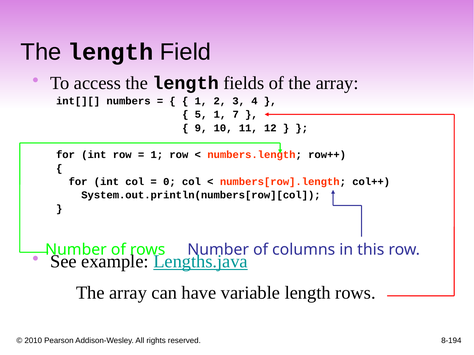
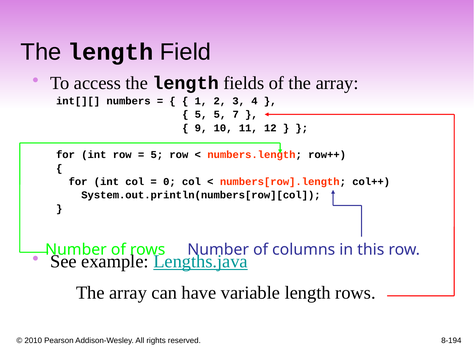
5 1: 1 -> 5 (220, 115)
1: 1 -> 5 (157, 155)
